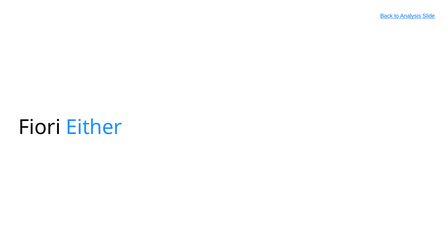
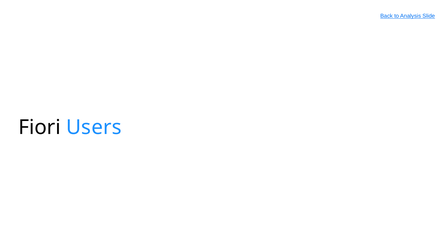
Either: Either -> Users (94, 127)
